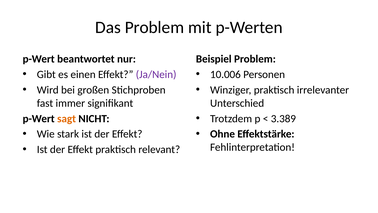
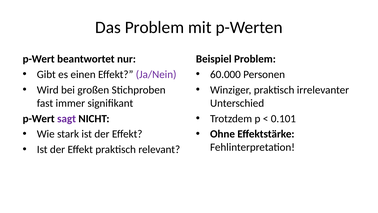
10.006: 10.006 -> 60.000 (225, 74)
3.389: 3.389 -> 0.101 (283, 118)
sagt colour: orange -> purple (67, 118)
